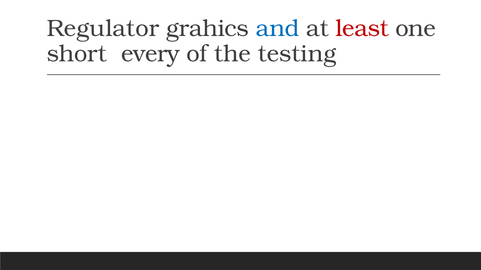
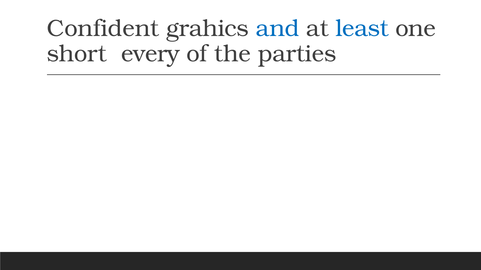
Regulator: Regulator -> Confident (103, 28)
least colour: red -> blue (362, 28)
testing: testing -> parties (297, 54)
